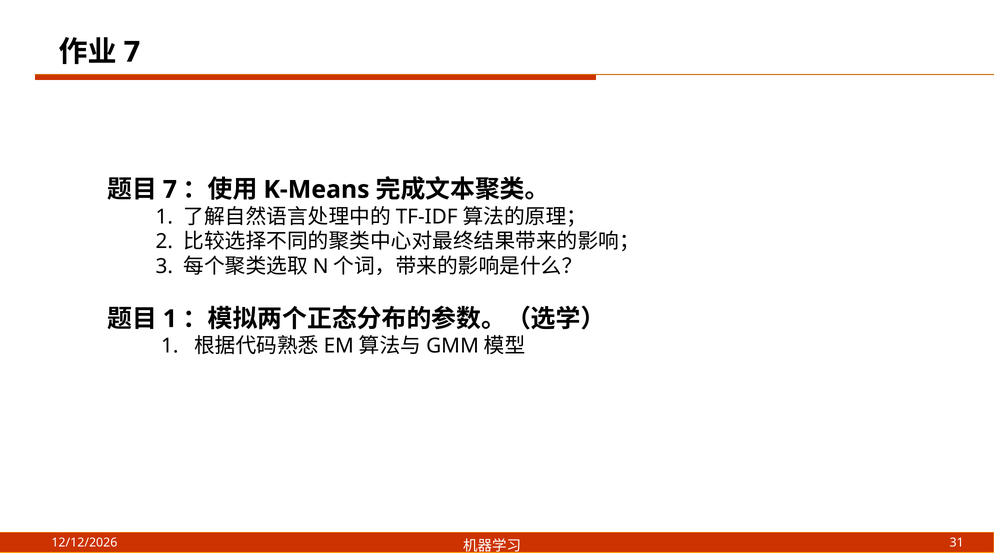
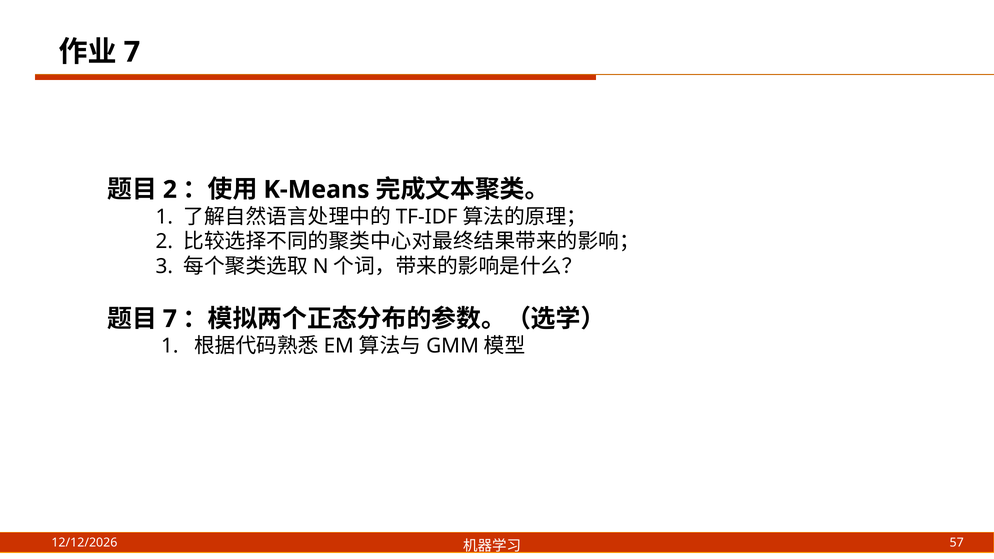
7: 7 -> 2 (170, 190)
1: 1 -> 7 (170, 319)
31: 31 -> 57 (957, 543)
